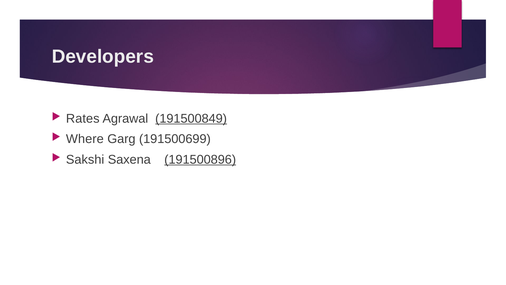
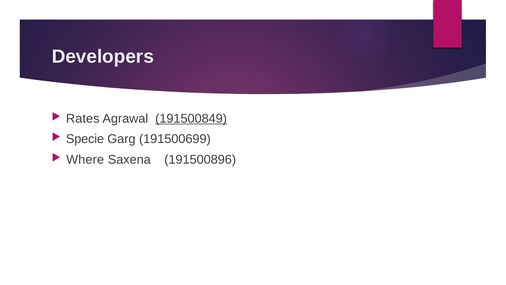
Where: Where -> Specie (85, 139)
Sakshi: Sakshi -> Where (85, 159)
191500896 underline: present -> none (200, 159)
